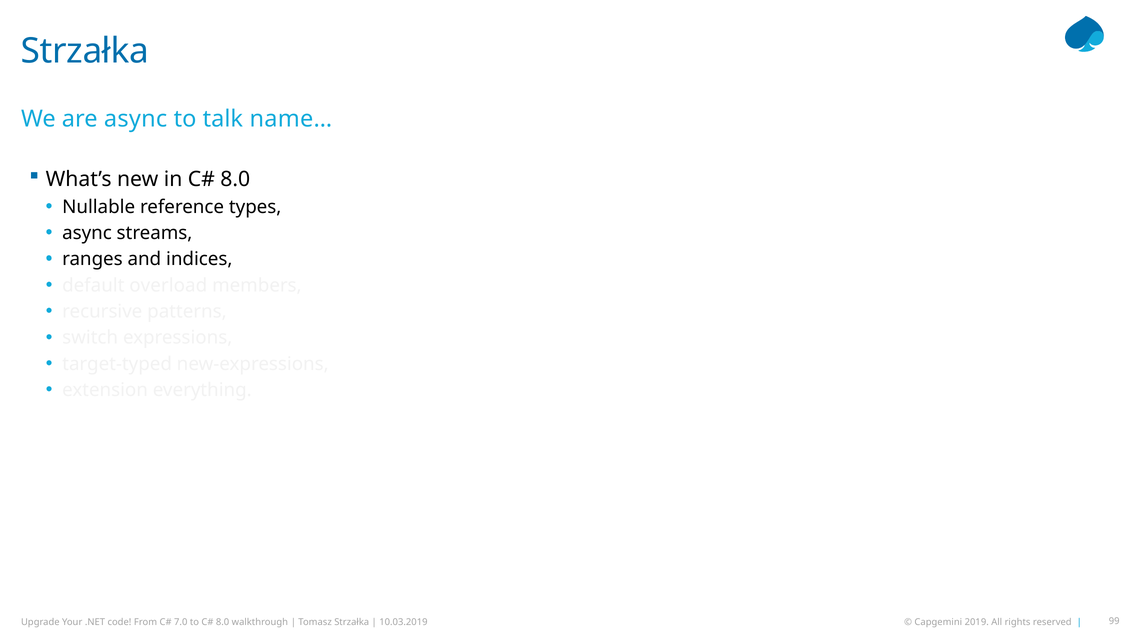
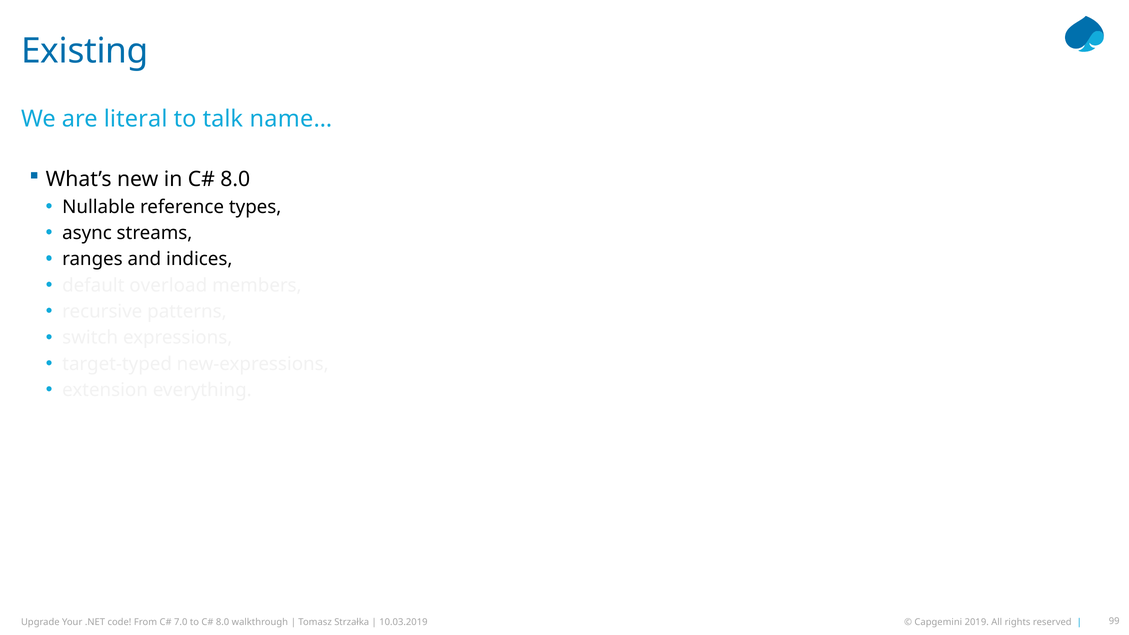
Strzałka: Strzałka -> Existing (85, 51)
are async: async -> literal (136, 119)
